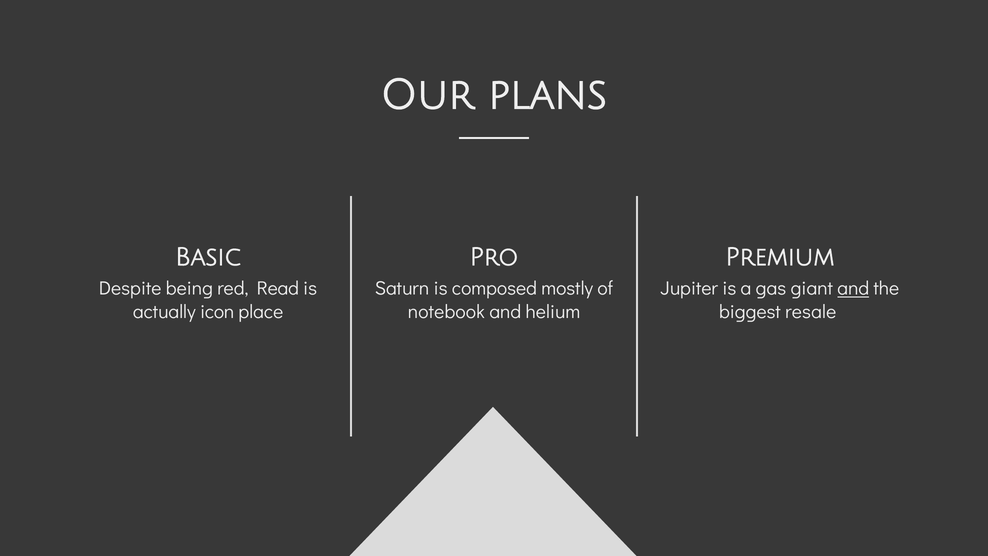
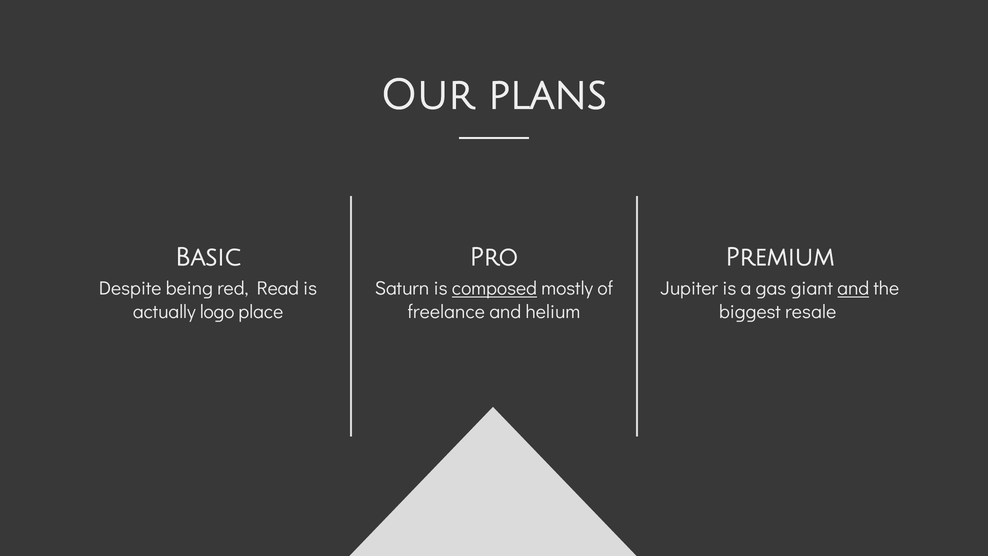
composed underline: none -> present (494, 288)
icon: icon -> logo (217, 312)
notebook: notebook -> freelance (446, 312)
